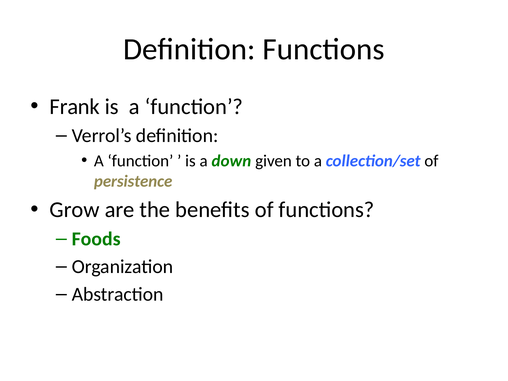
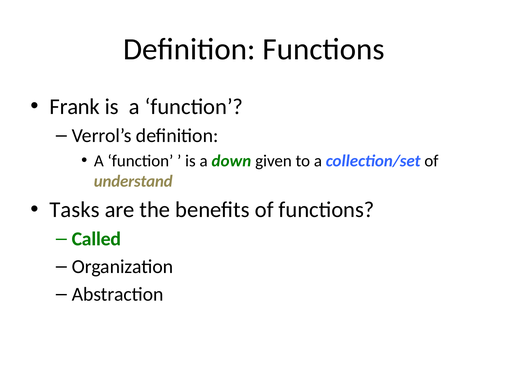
persistence: persistence -> understand (133, 181)
Grow: Grow -> Tasks (75, 210)
Foods: Foods -> Called (96, 239)
